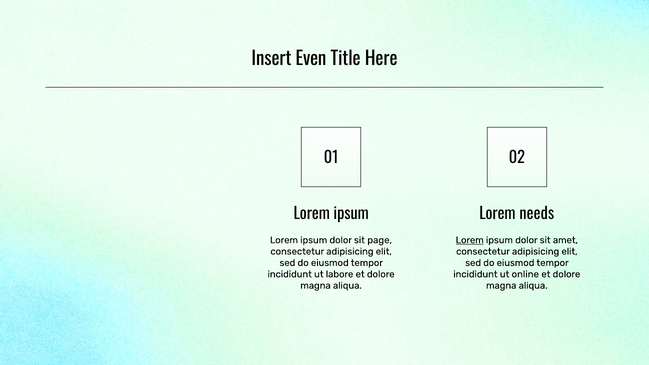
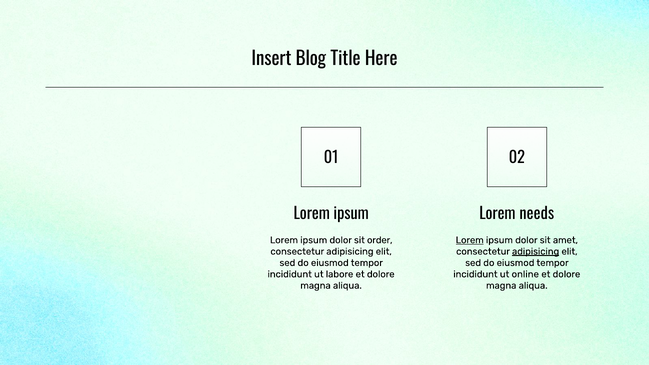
Even: Even -> Blog (311, 59)
page: page -> order (380, 240)
adipisicing underline: none -> present (536, 251)
